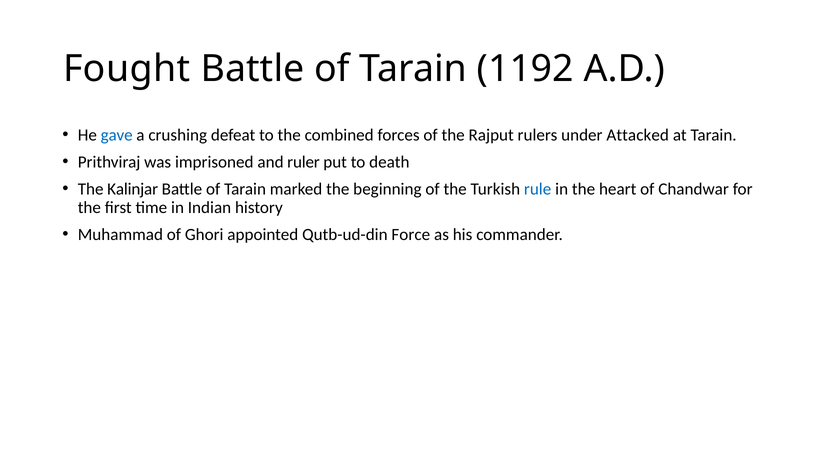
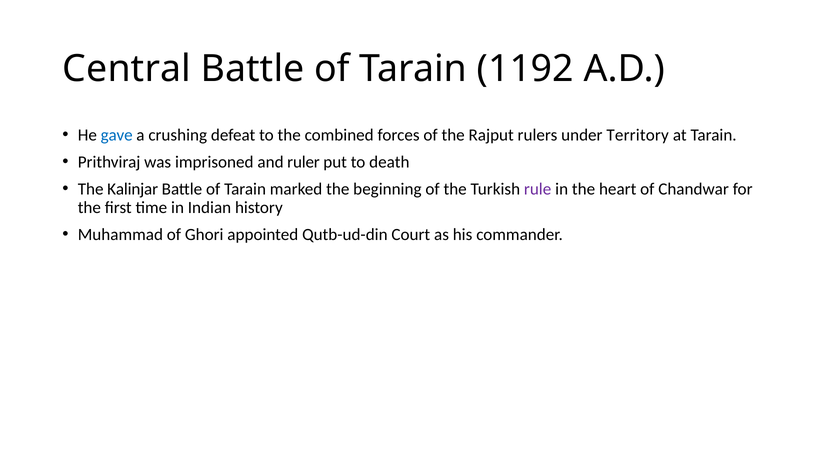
Fought: Fought -> Central (127, 69)
Attacked: Attacked -> Territory (638, 135)
rule colour: blue -> purple (538, 189)
Force: Force -> Court (411, 234)
